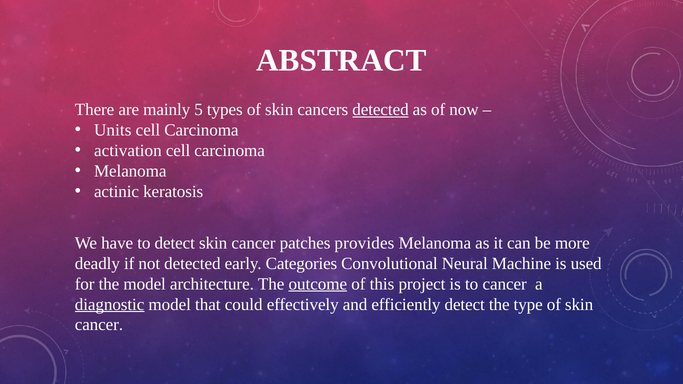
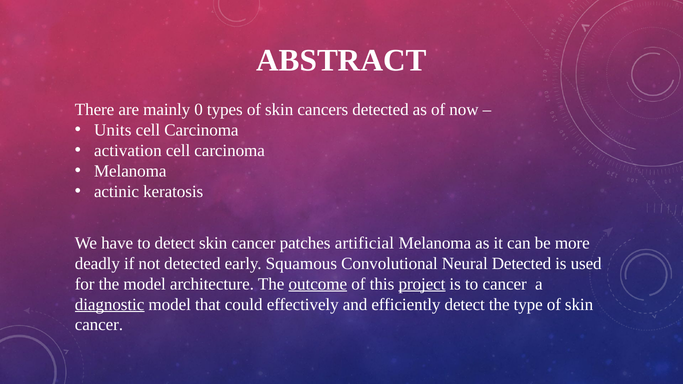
5: 5 -> 0 (199, 110)
detected underline: present -> none (380, 110)
provides: provides -> artificial (364, 243)
Categories: Categories -> Squamous (301, 264)
Neural Machine: Machine -> Detected (522, 264)
project underline: none -> present (422, 284)
